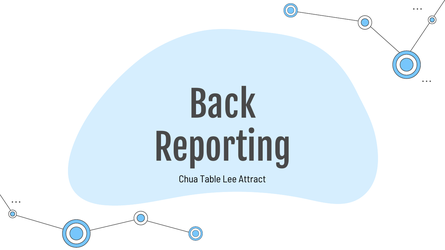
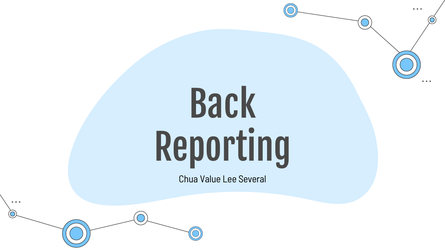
Table: Table -> Value (210, 180)
Attract: Attract -> Several (252, 180)
